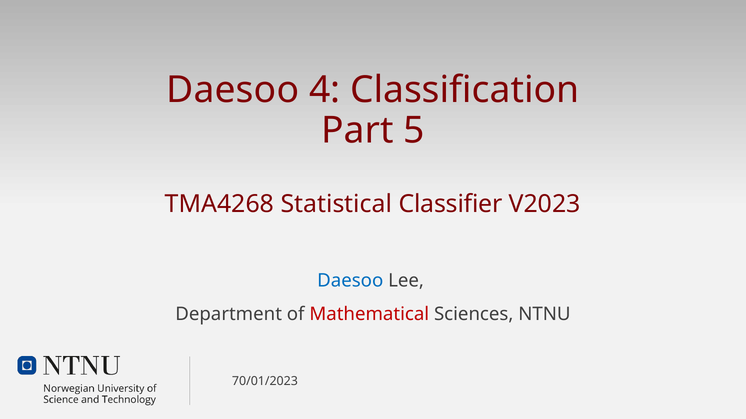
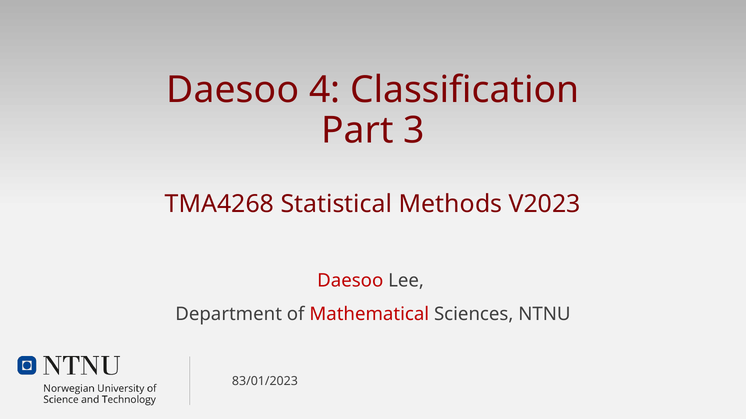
5: 5 -> 3 (414, 131)
Classifier: Classifier -> Methods (450, 204)
Daesoo colour: blue -> red (350, 281)
70/01/2023: 70/01/2023 -> 83/01/2023 (265, 382)
